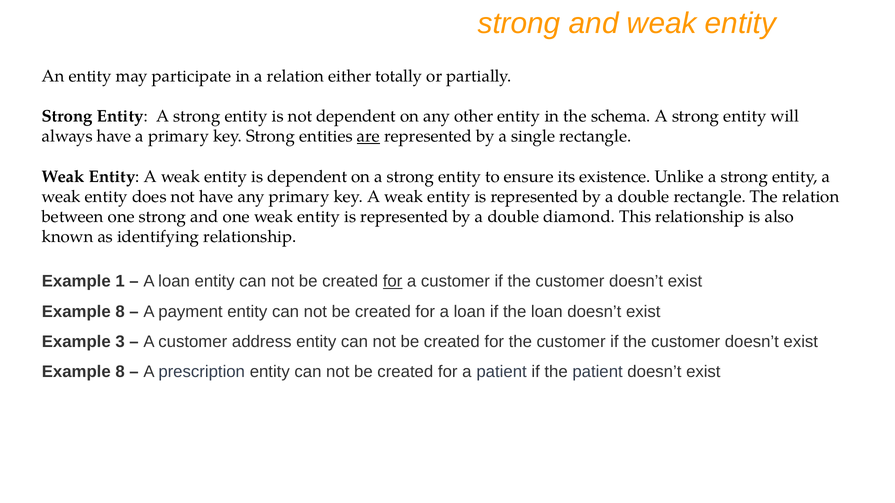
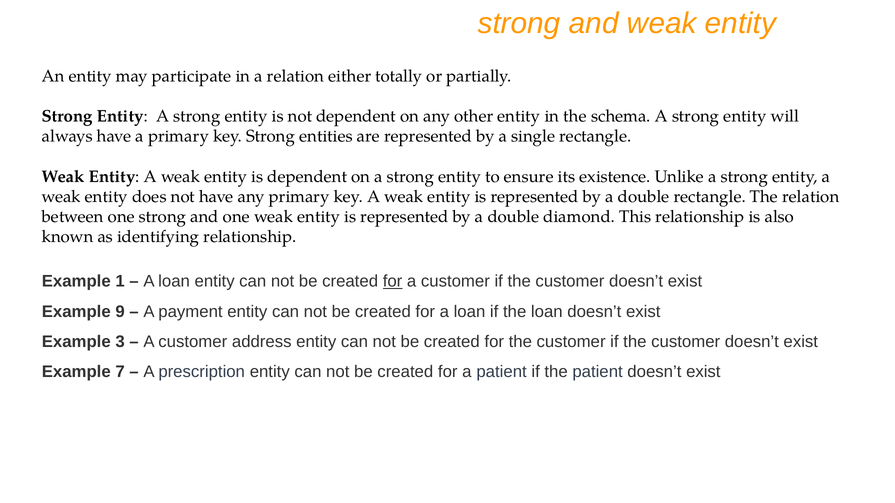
are underline: present -> none (368, 136)
8: 8 -> 9 (120, 312)
8: 8 -> 7 (120, 372)
